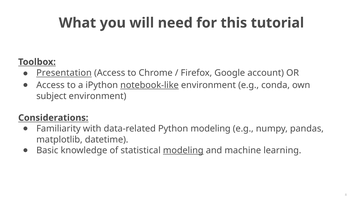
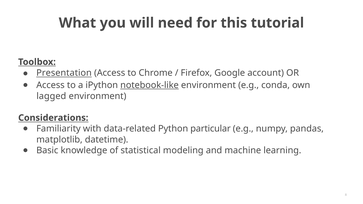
subject: subject -> lagged (51, 96)
Python modeling: modeling -> particular (211, 129)
modeling underline: present -> none (183, 151)
